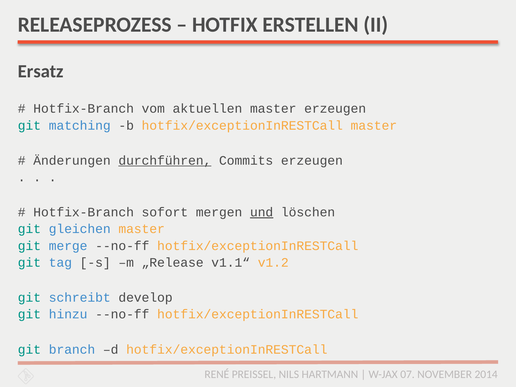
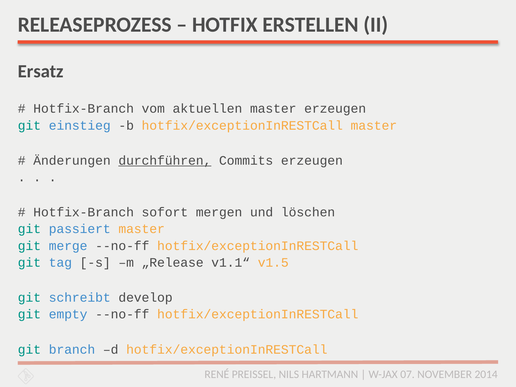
matching: matching -> einstieg (80, 125)
und underline: present -> none (262, 212)
gleichen: gleichen -> passiert (80, 229)
v1.2: v1.2 -> v1.5 (273, 263)
hinzu: hinzu -> empty (68, 314)
